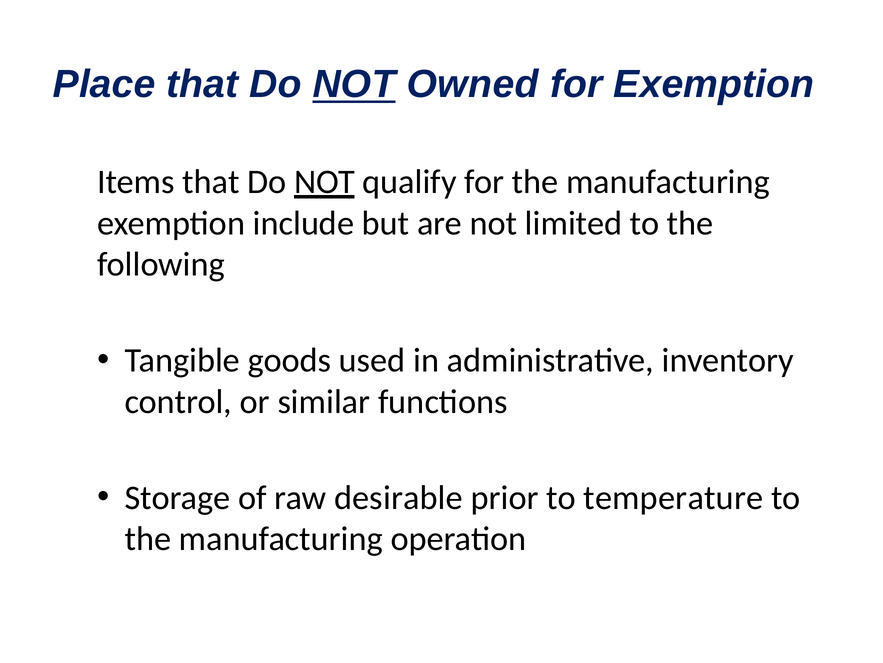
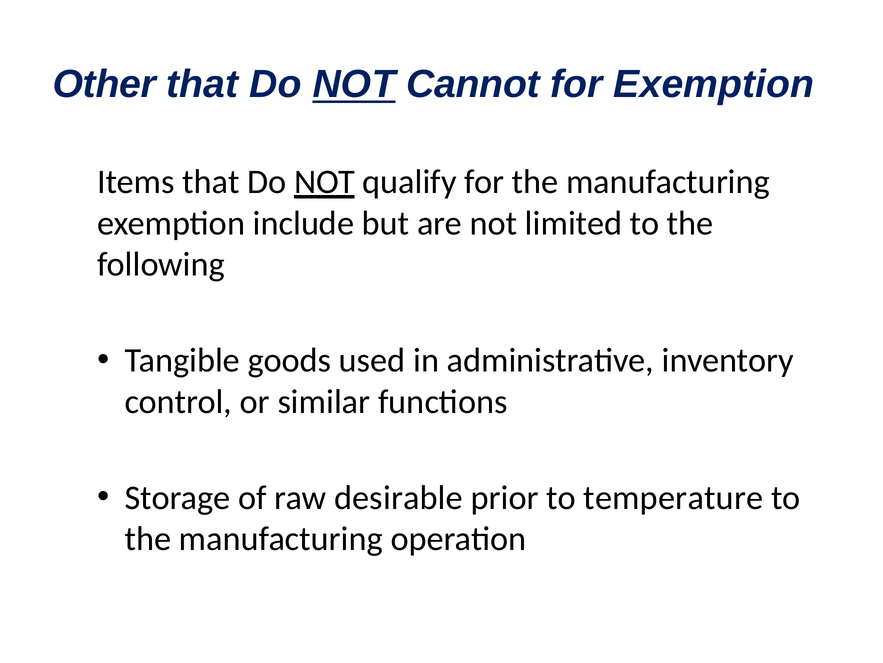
Place: Place -> Other (104, 84)
Owned: Owned -> Cannot (473, 84)
